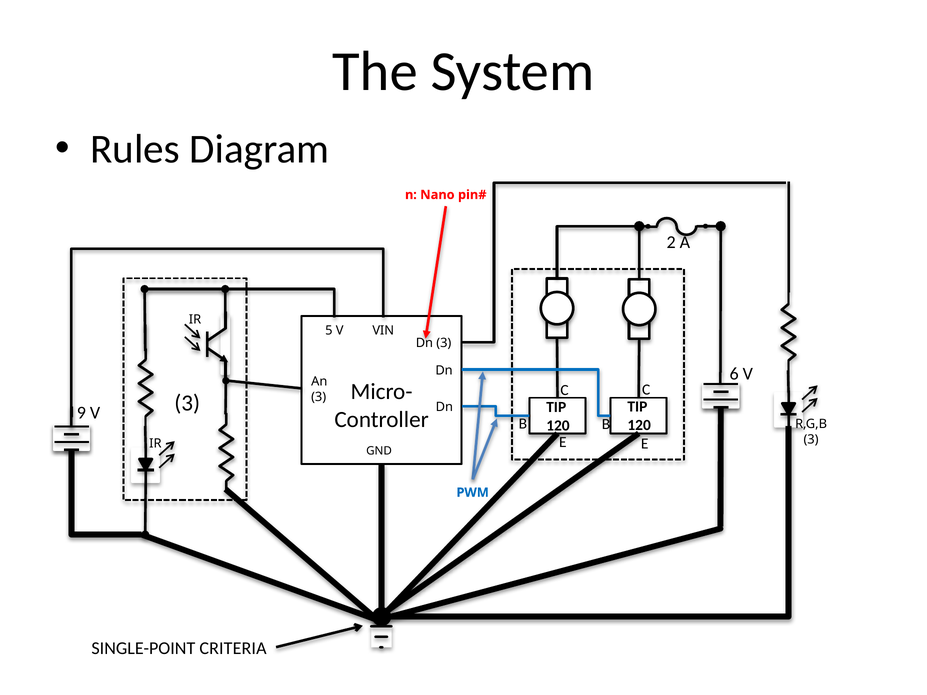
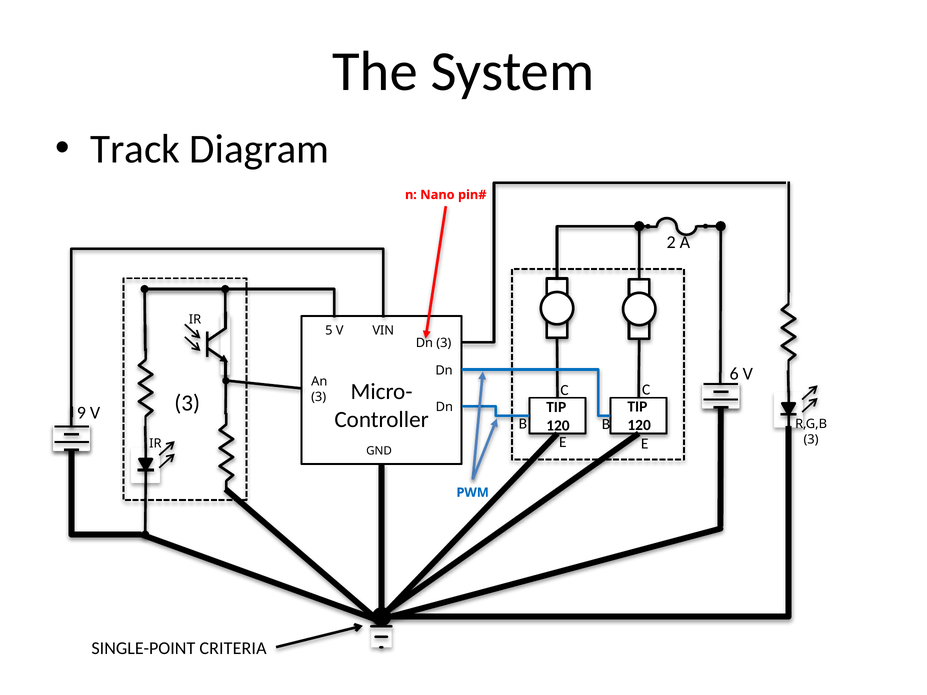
Rules: Rules -> Track (135, 149)
